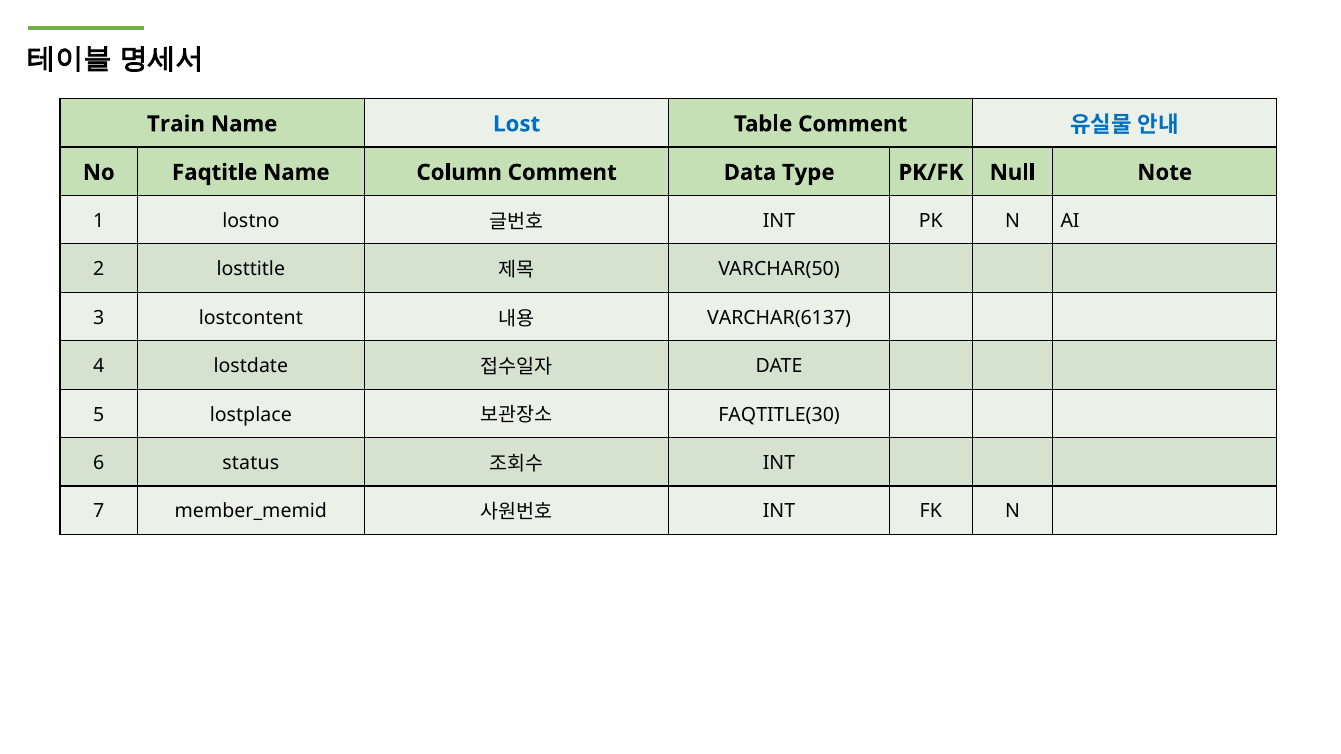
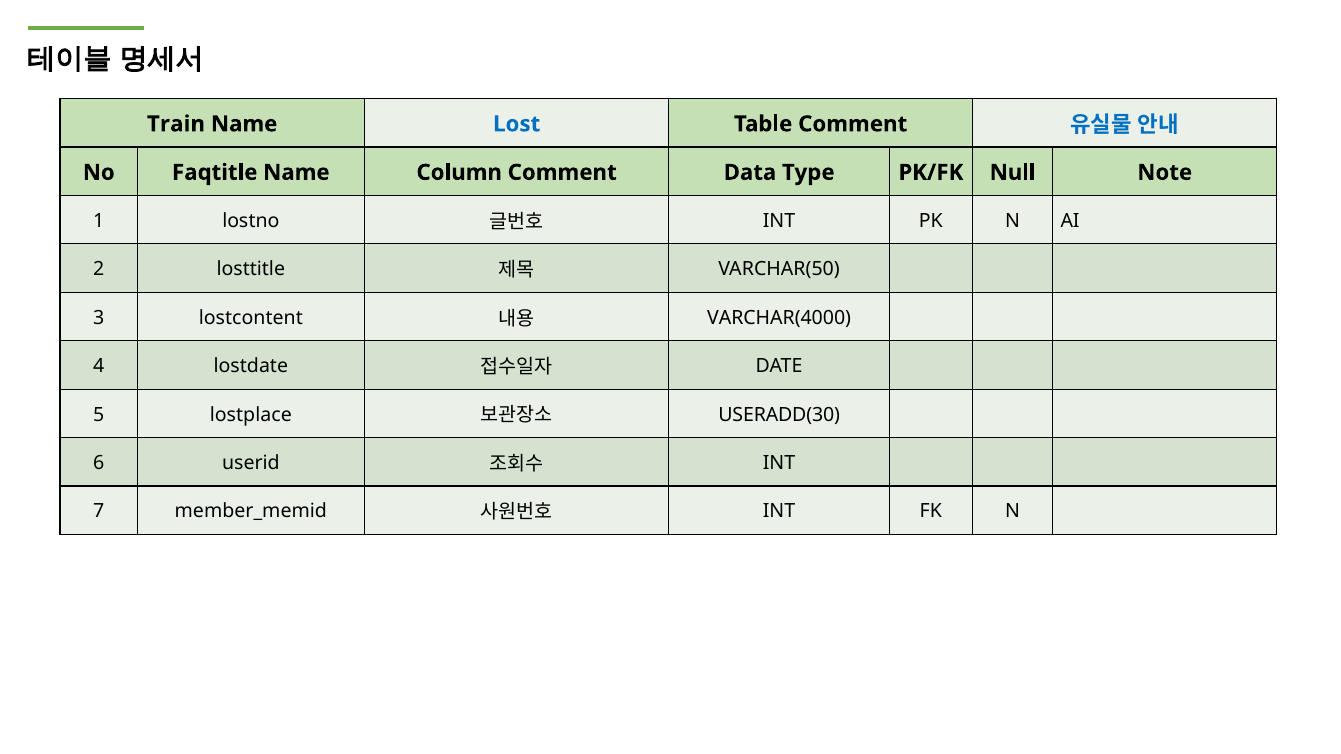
VARCHAR(6137: VARCHAR(6137 -> VARCHAR(4000 (779, 318)
FAQTITLE(30: FAQTITLE(30 -> USERADD(30 (779, 415)
status: status -> userid (251, 463)
